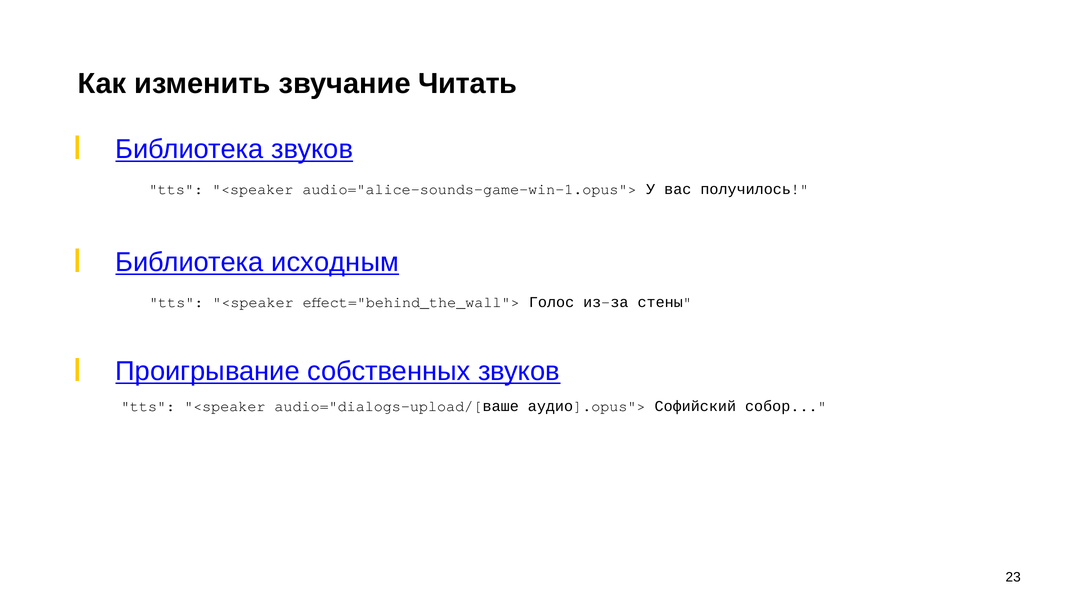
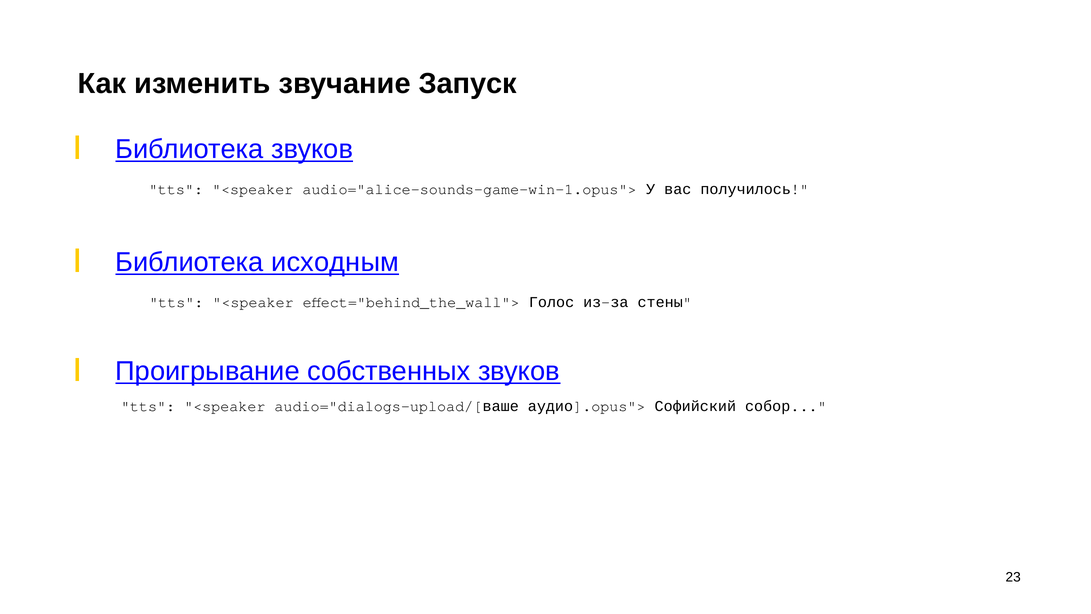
Читать: Читать -> Запуск (468, 84)
